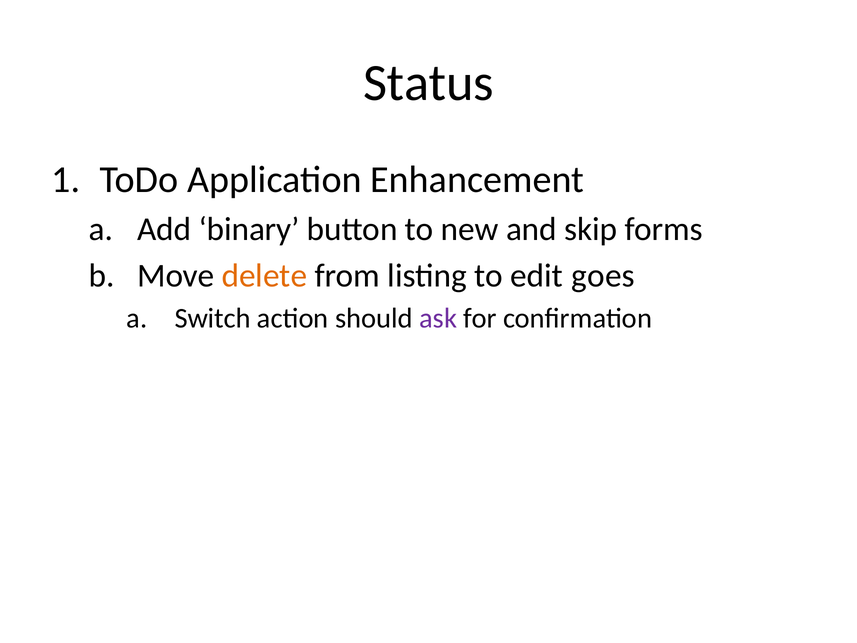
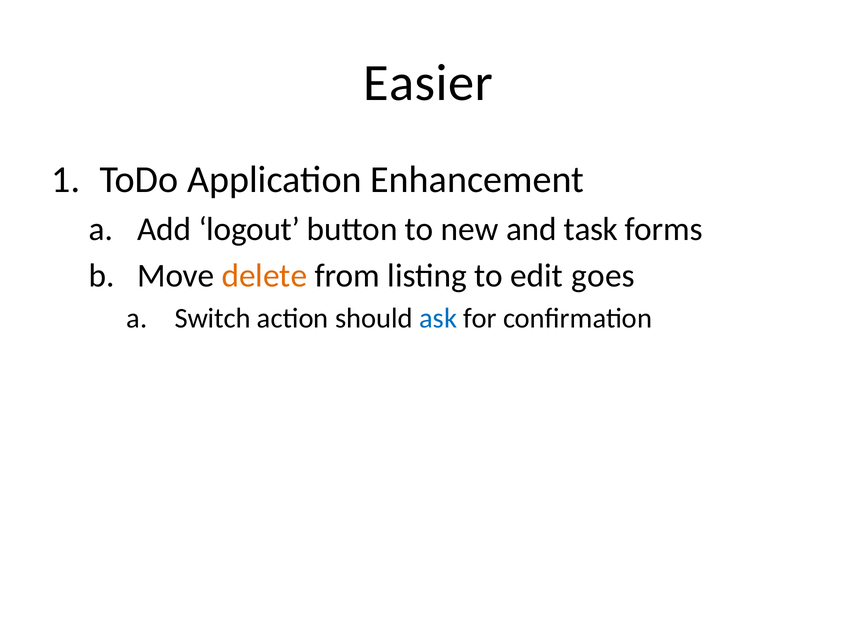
Status: Status -> Easier (428, 83)
binary: binary -> logout (249, 229)
skip: skip -> task (591, 229)
ask colour: purple -> blue (438, 318)
